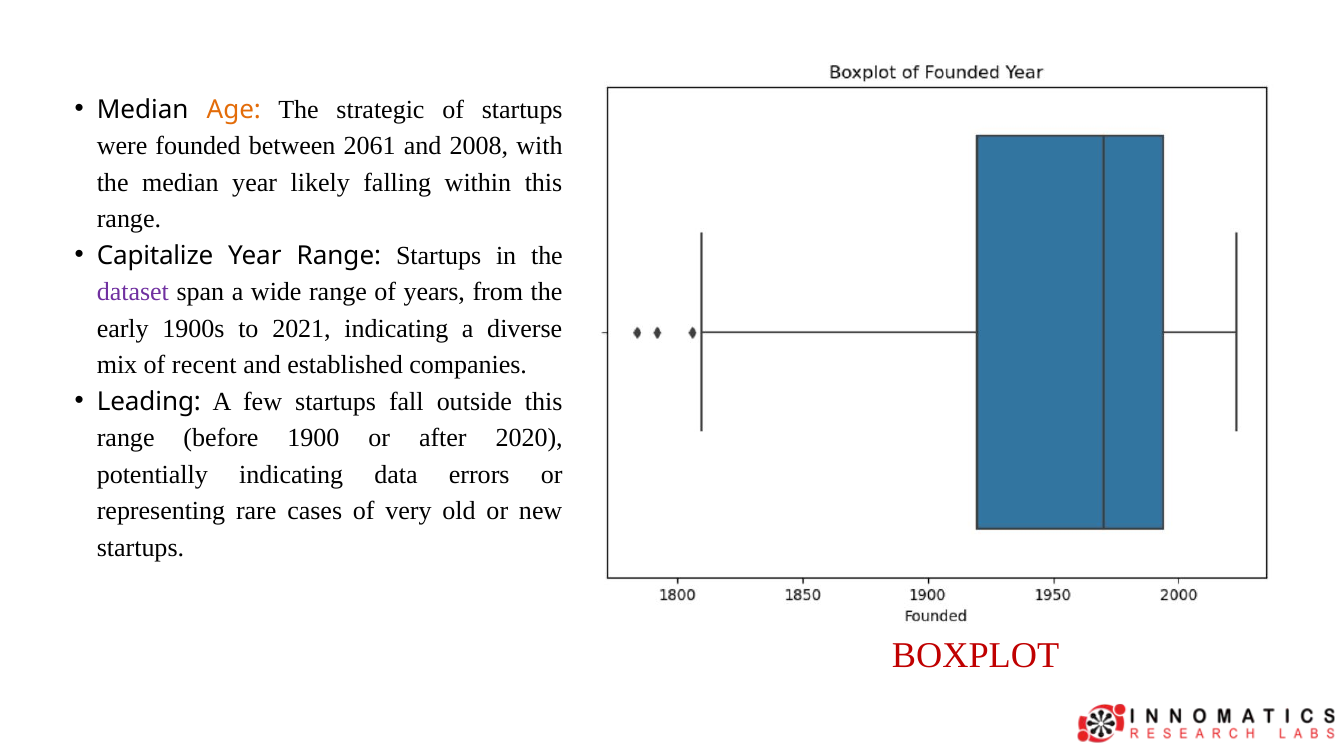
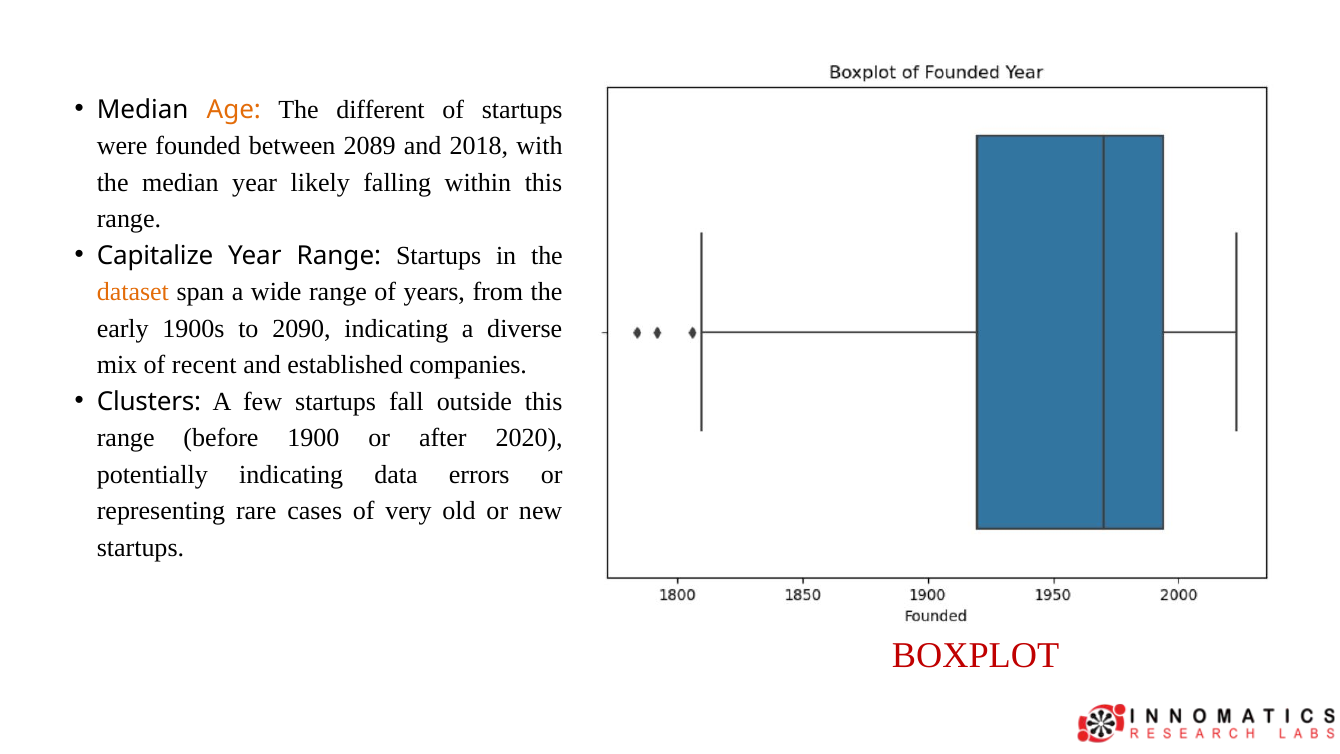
strategic: strategic -> different (381, 109)
2061: 2061 -> 2089 (370, 146)
2008: 2008 -> 2018 (479, 146)
dataset colour: purple -> orange (133, 292)
2021: 2021 -> 2090 (302, 328)
Leading: Leading -> Clusters (149, 401)
